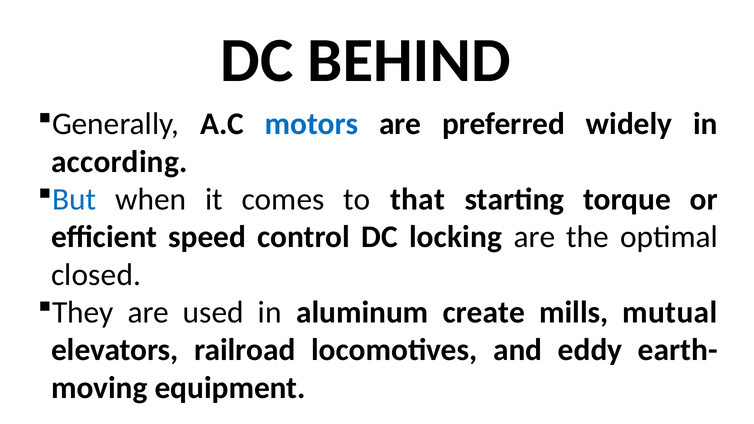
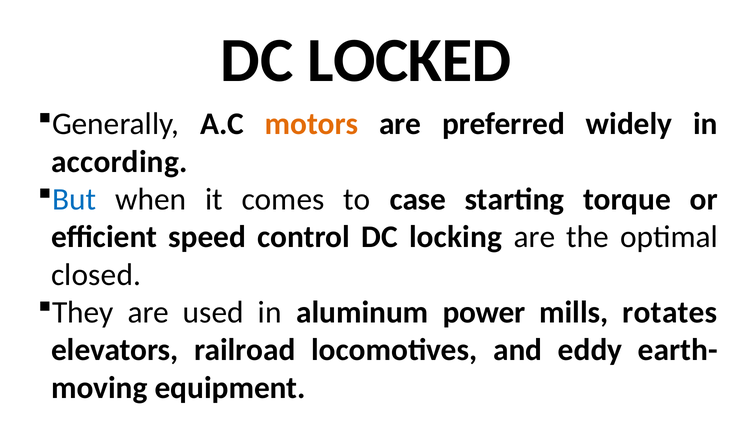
BEHIND: BEHIND -> LOCKED (409, 61)
motors colour: blue -> orange (312, 124)
that: that -> case (418, 199)
create: create -> power (484, 313)
mutual: mutual -> rotates (670, 313)
